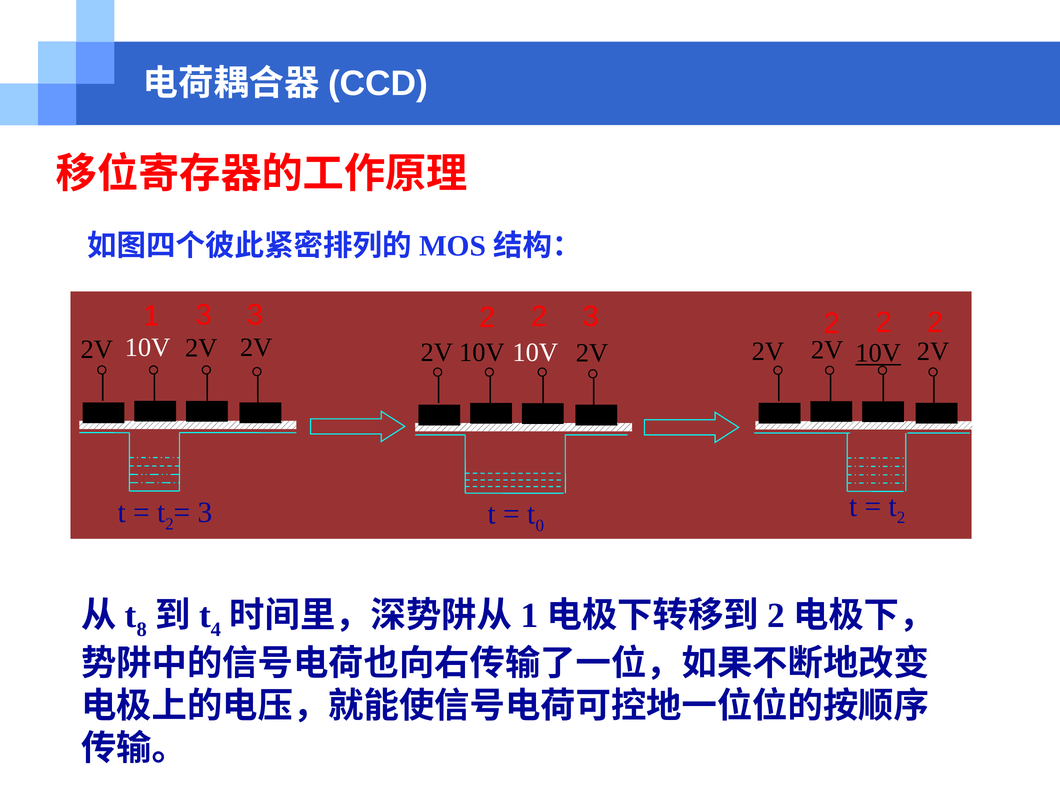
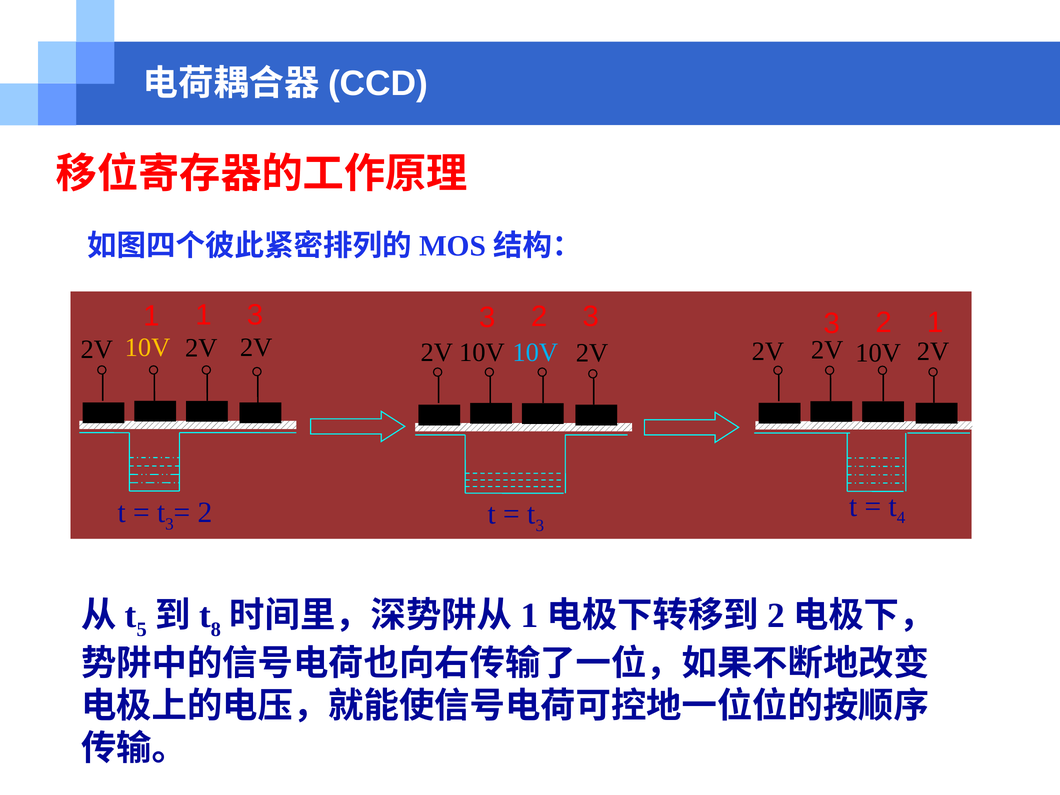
1 3: 3 -> 1 (203, 315)
2: 2 -> 3 (487, 318)
2 3 2: 2 -> 3 (832, 323)
2: 2 -> 1 (935, 322)
10V colour: white -> yellow (148, 348)
10V underline: present -> none (878, 353)
10V colour: white -> light blue (535, 353)
2: 2 -> 4 (901, 518)
2: 2 -> 3 (170, 524)
3: 3 -> 2 (205, 512)
0: 0 -> 3 (540, 526)
8: 8 -> 5 (142, 629)
4: 4 -> 8 (216, 629)
